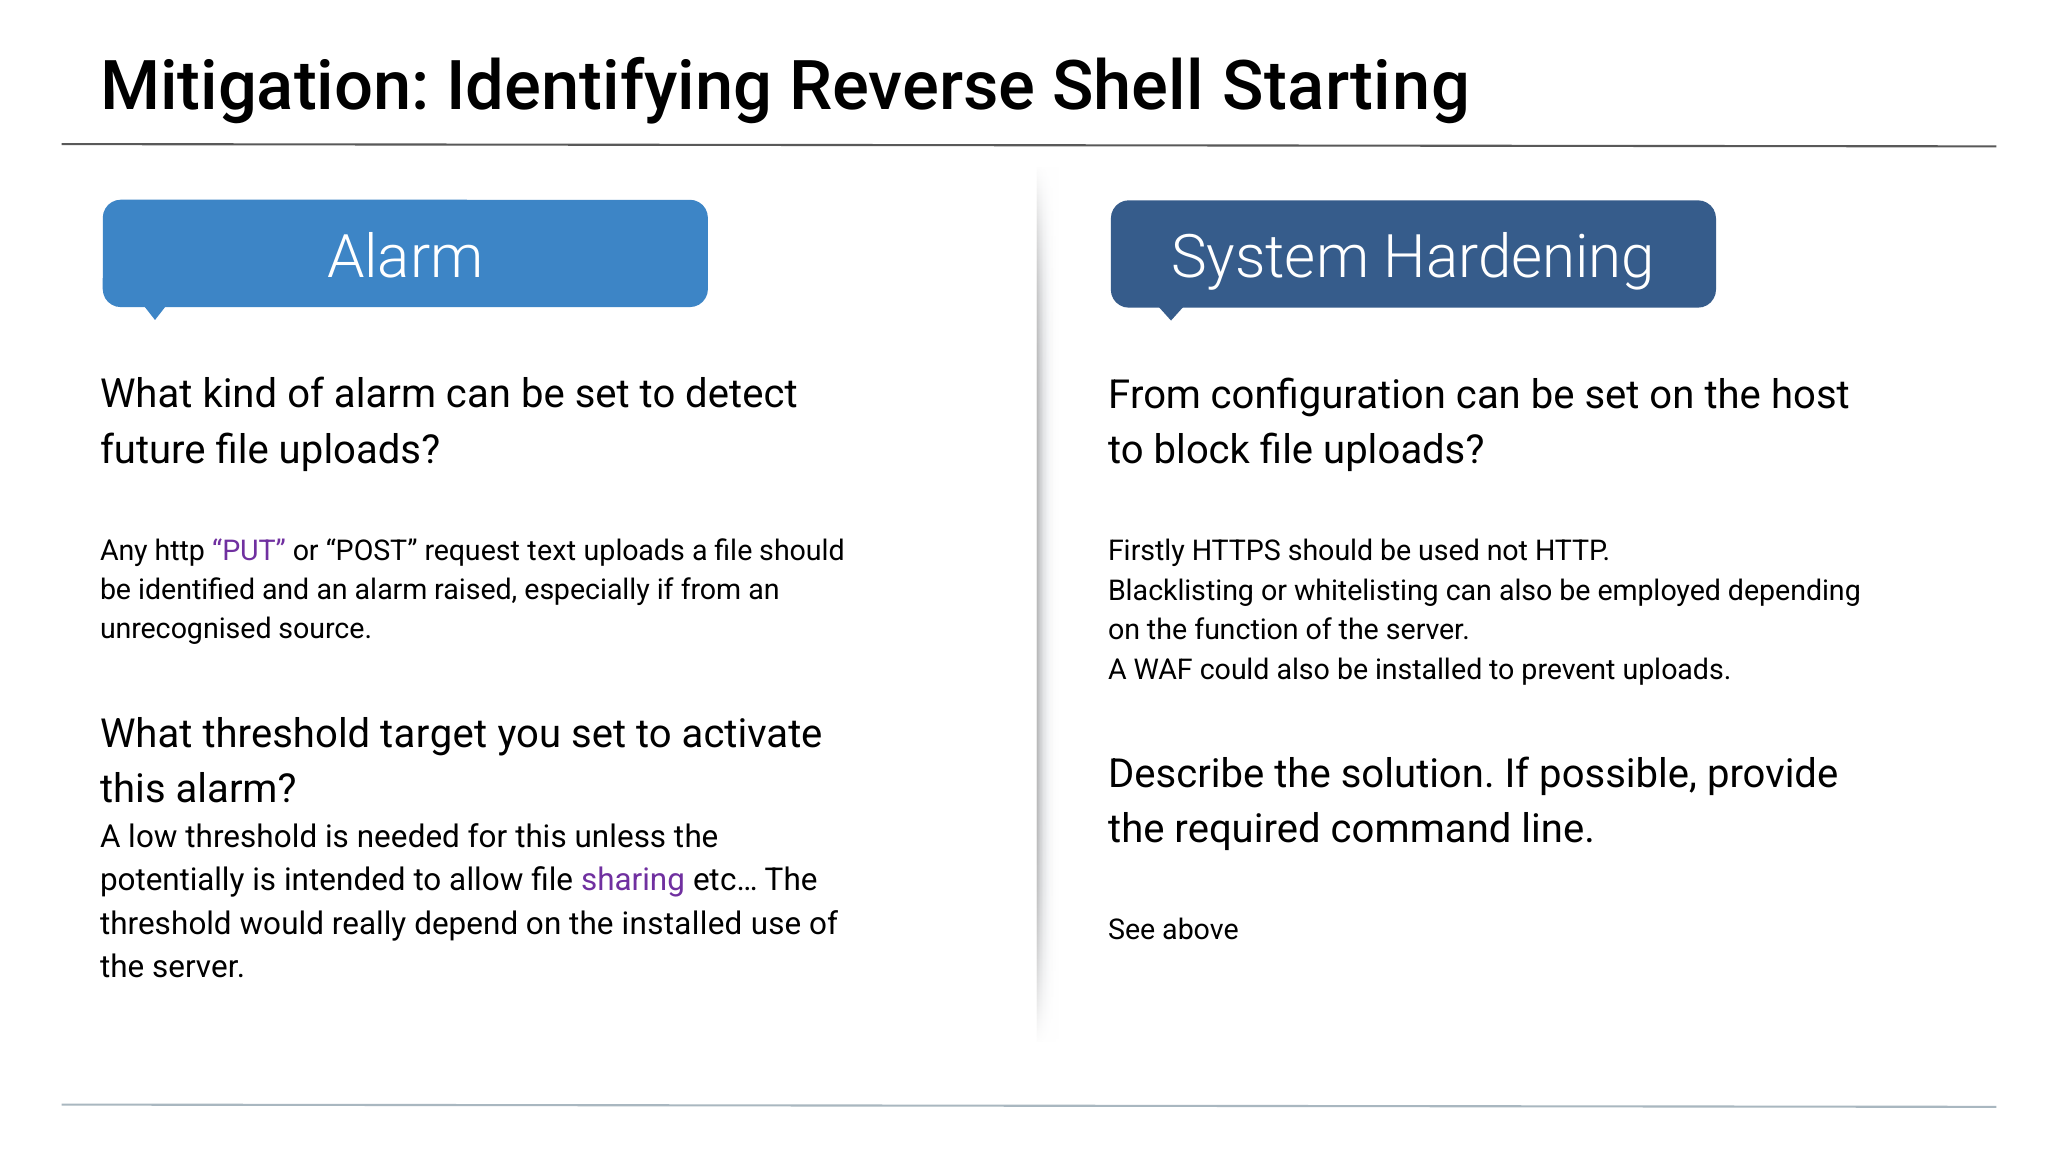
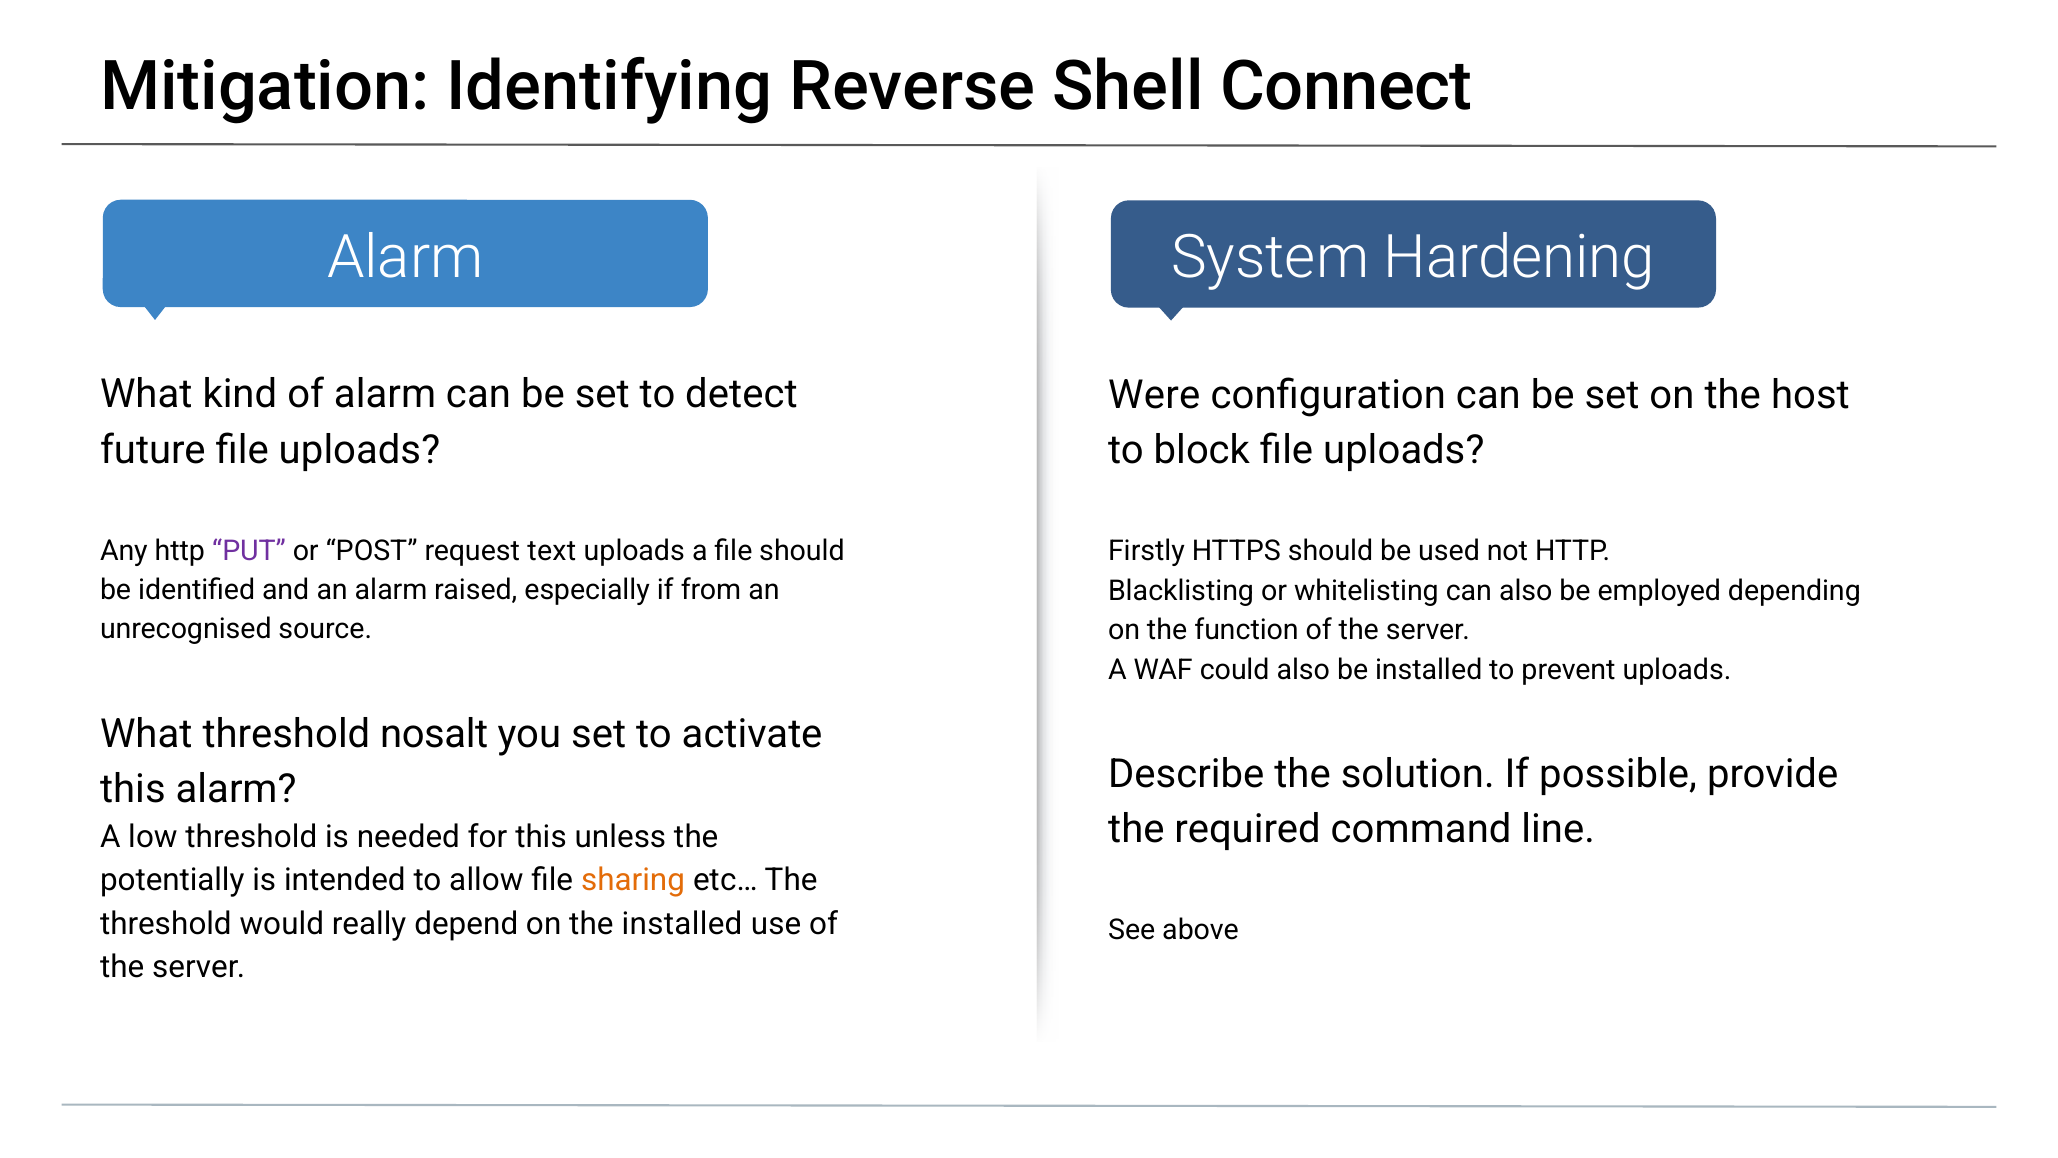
Starting: Starting -> Connect (1347, 87)
From: From -> Were (1154, 395)
target: target -> nosalt (434, 734)
sharing colour: purple -> orange (633, 880)
